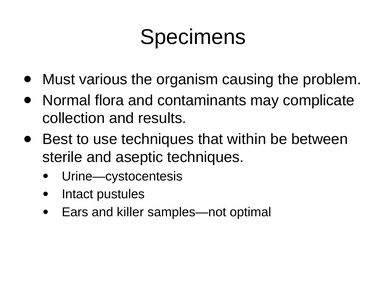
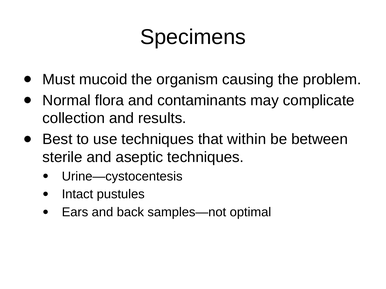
various: various -> mucoid (103, 80)
killer: killer -> back (130, 213)
